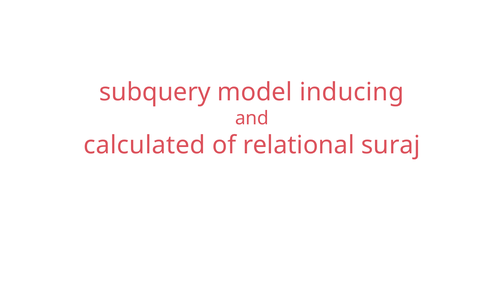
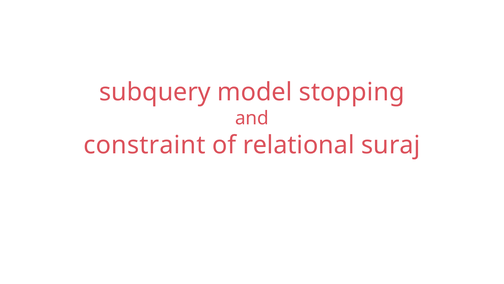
inducing: inducing -> stopping (352, 92)
calculated: calculated -> constraint (144, 145)
